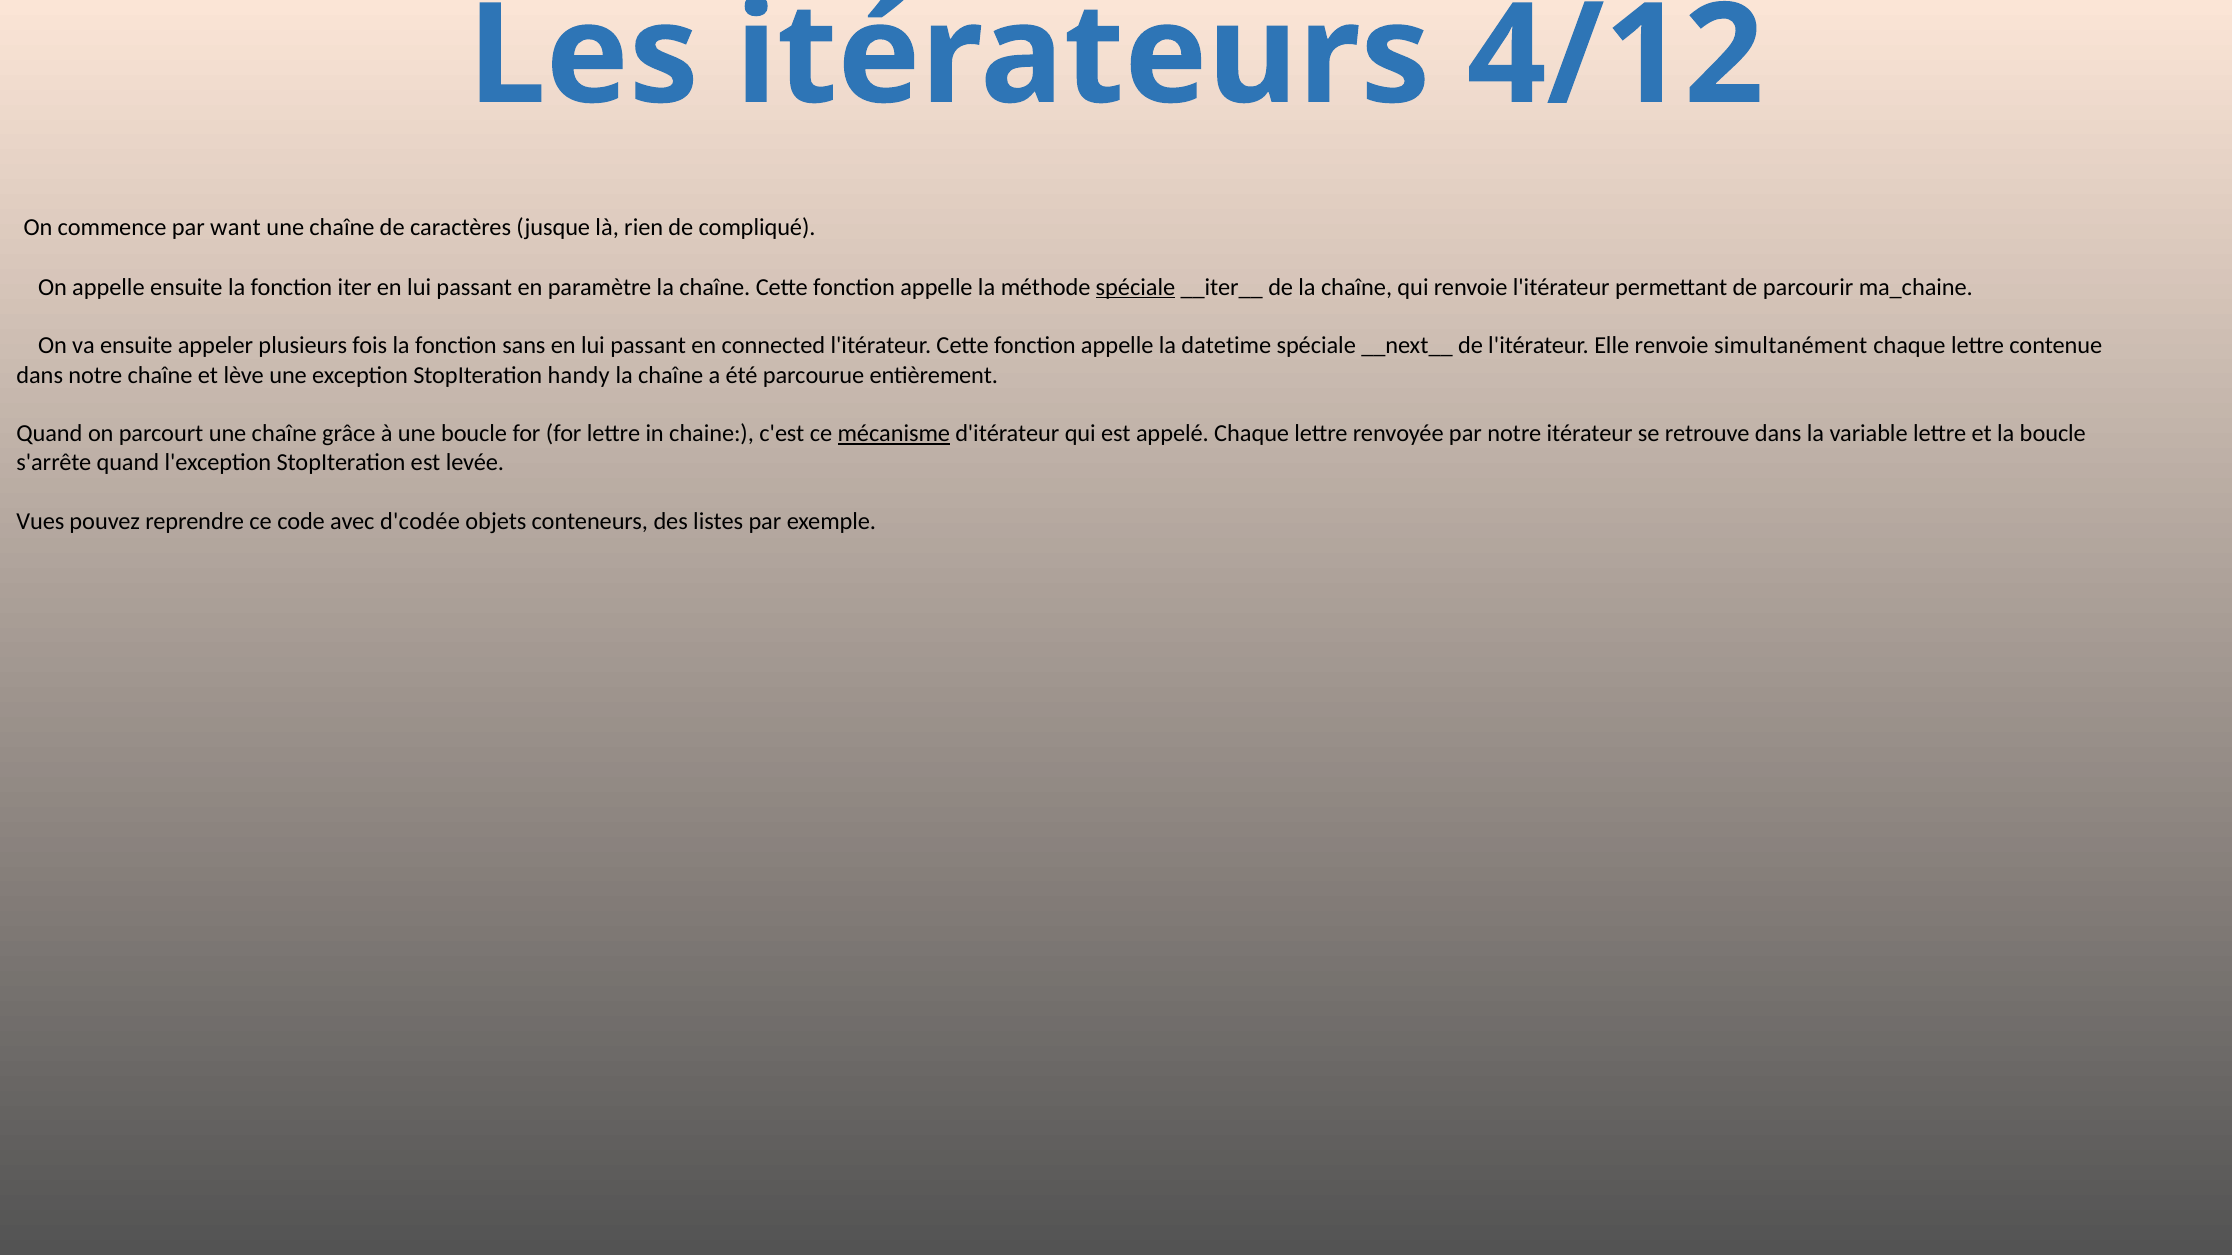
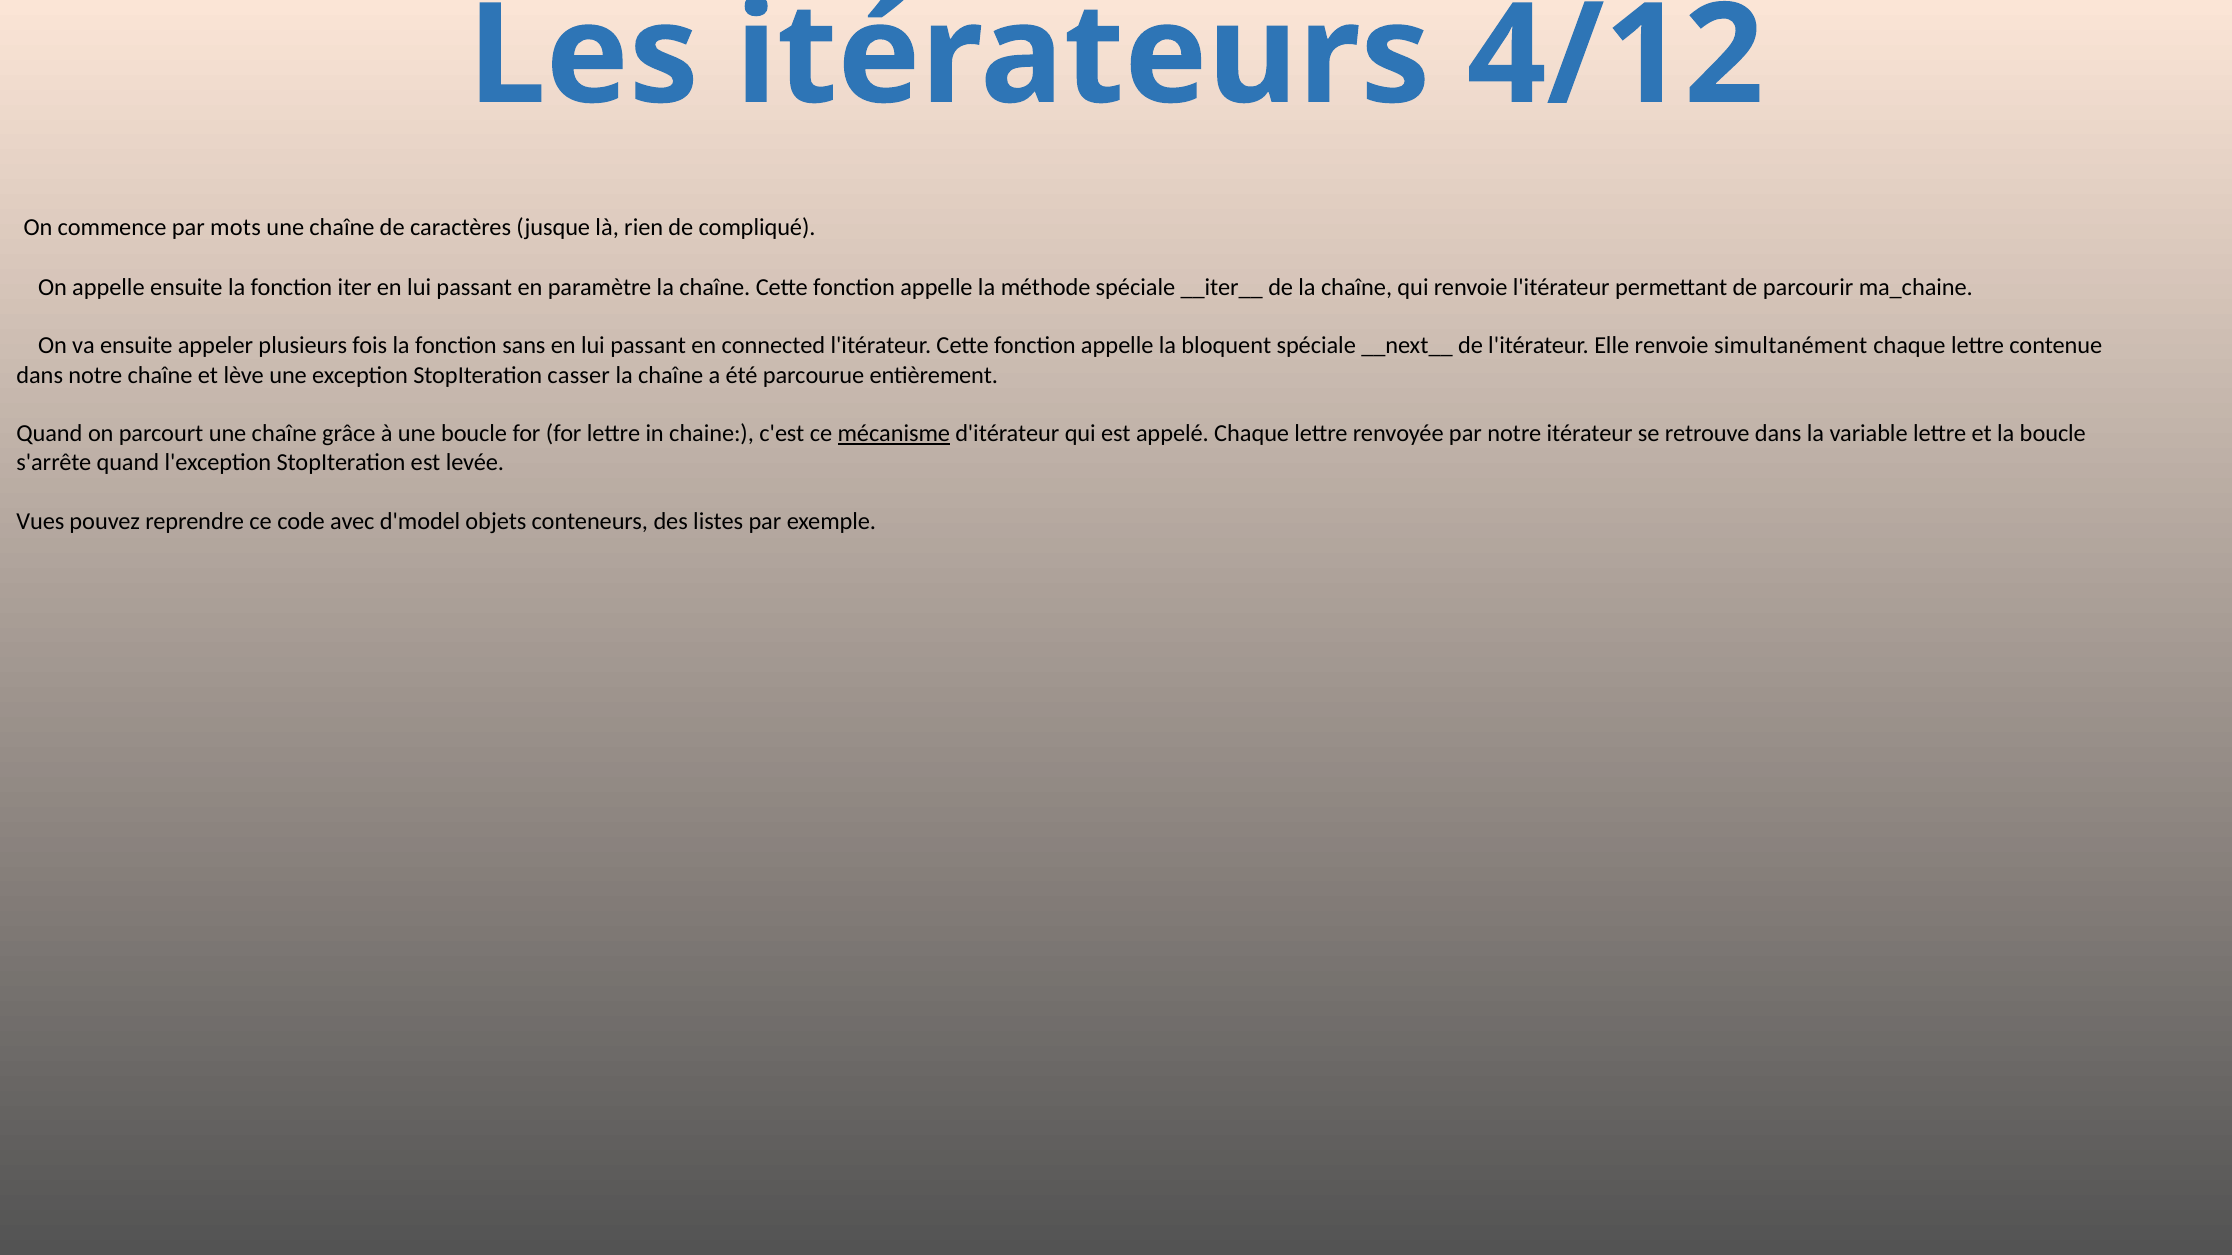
want: want -> mots (236, 227)
spéciale underline: present -> none (1135, 287)
datetime: datetime -> bloquent (1226, 346)
handy: handy -> casser (579, 375)
d'codée: d'codée -> d'model (420, 521)
